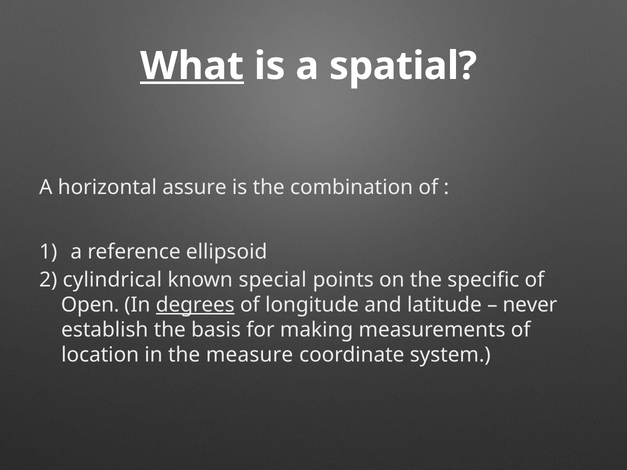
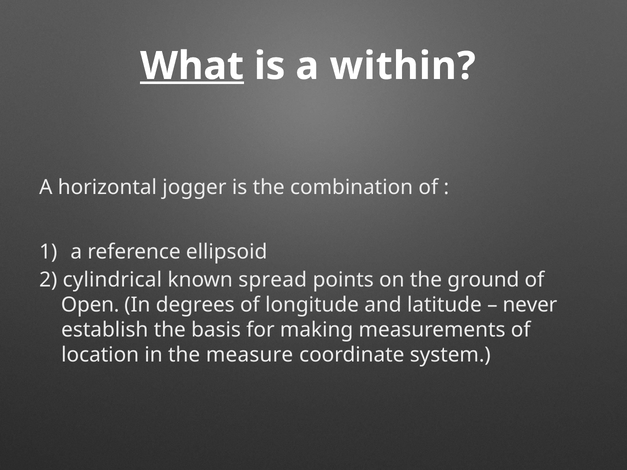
spatial: spatial -> within (403, 66)
assure: assure -> jogger (194, 187)
special: special -> spread (273, 280)
specific: specific -> ground (483, 280)
degrees underline: present -> none (195, 305)
